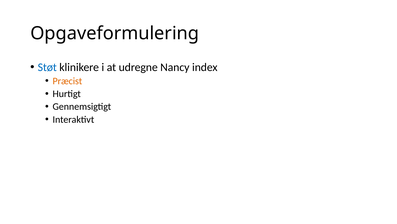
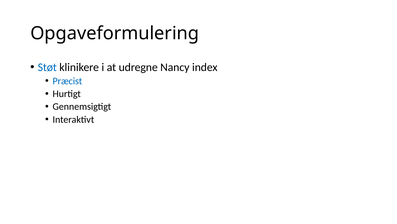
Præcist colour: orange -> blue (67, 81)
